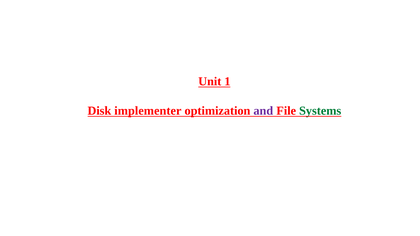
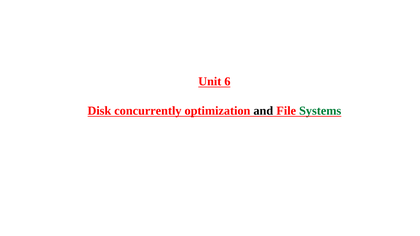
1: 1 -> 6 (227, 82)
implementer: implementer -> concurrently (148, 111)
and colour: purple -> black (263, 111)
